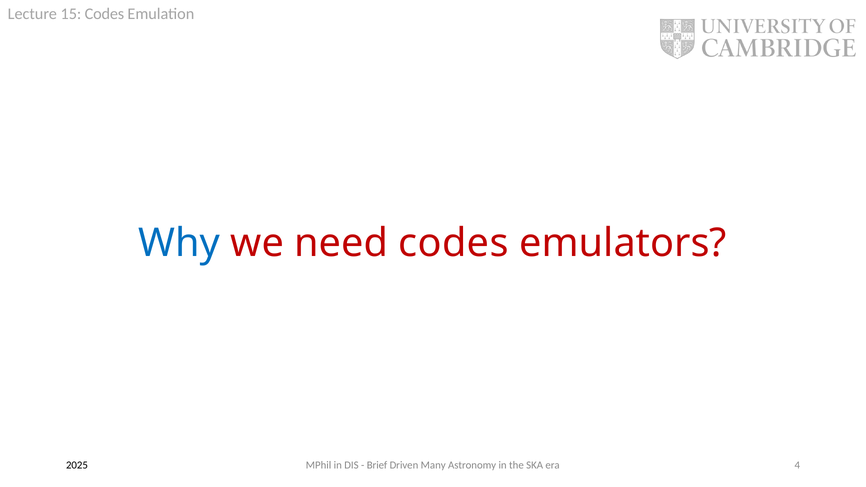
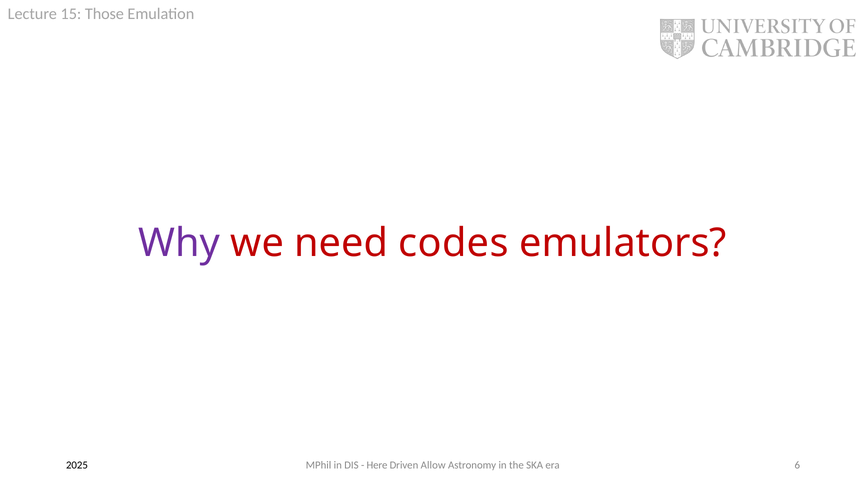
Codes: Codes -> Those (104, 14)
Why colour: blue -> purple (179, 243)
Brief: Brief -> Here (377, 465)
Many: Many -> Allow (433, 465)
4: 4 -> 6 (797, 465)
